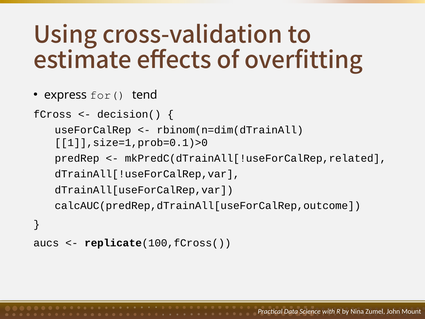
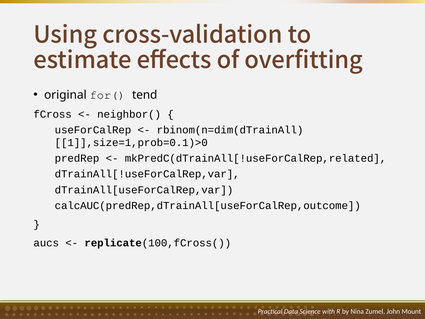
express: express -> original (65, 95)
decision(: decision( -> neighbor( (129, 114)
